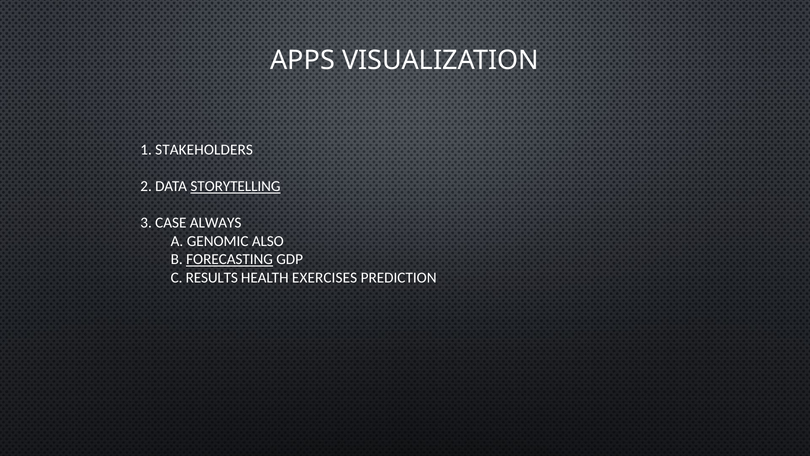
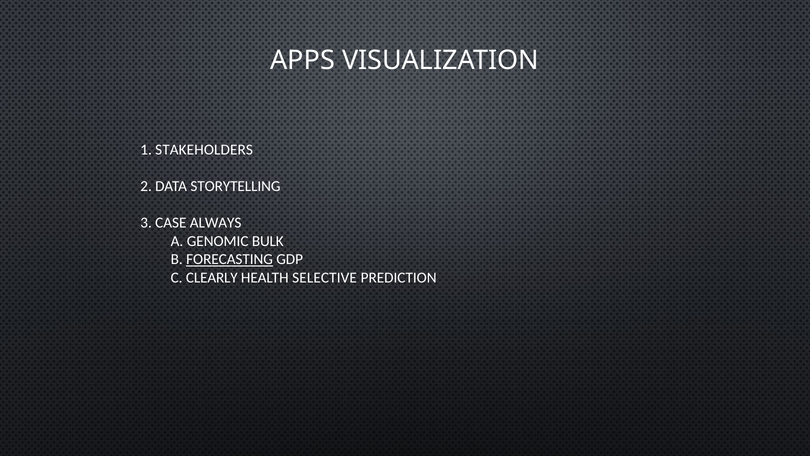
STORYTELLING underline: present -> none (235, 186)
ALSO: ALSO -> BULK (268, 241)
RESULTS: RESULTS -> CLEARLY (212, 277)
EXERCISES: EXERCISES -> SELECTIVE (325, 277)
